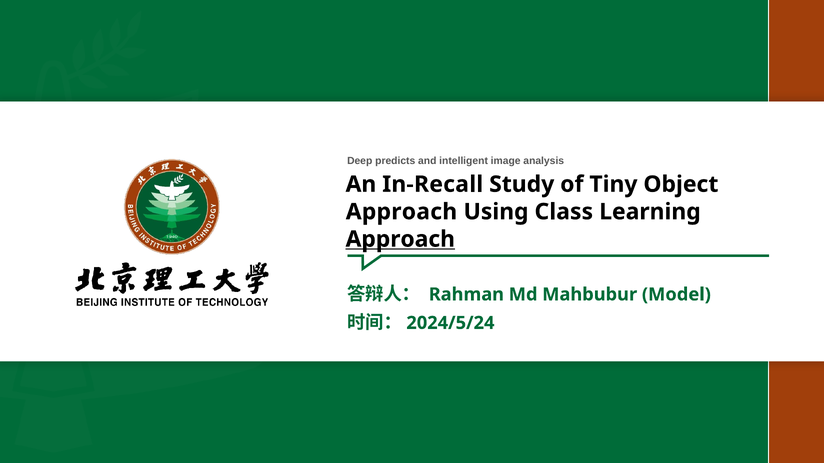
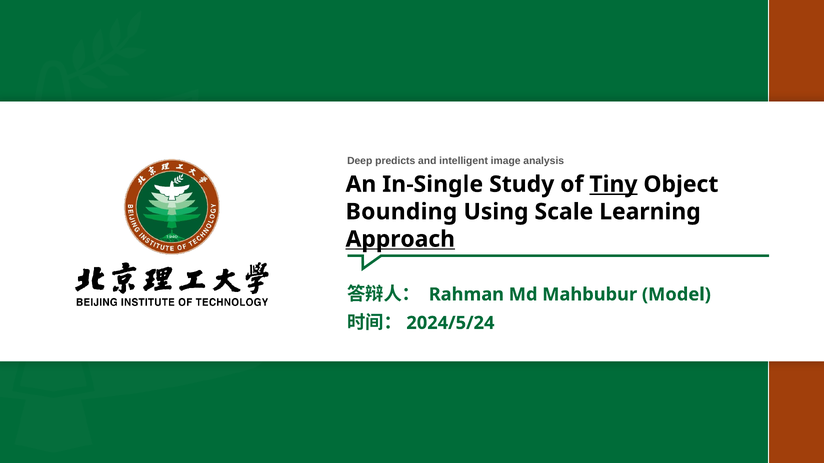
In-Recall: In-Recall -> In-Single (433, 184)
Tiny underline: none -> present (613, 184)
Approach: Approach -> Bounding (401, 212)
Class: Class -> Scale (564, 212)
